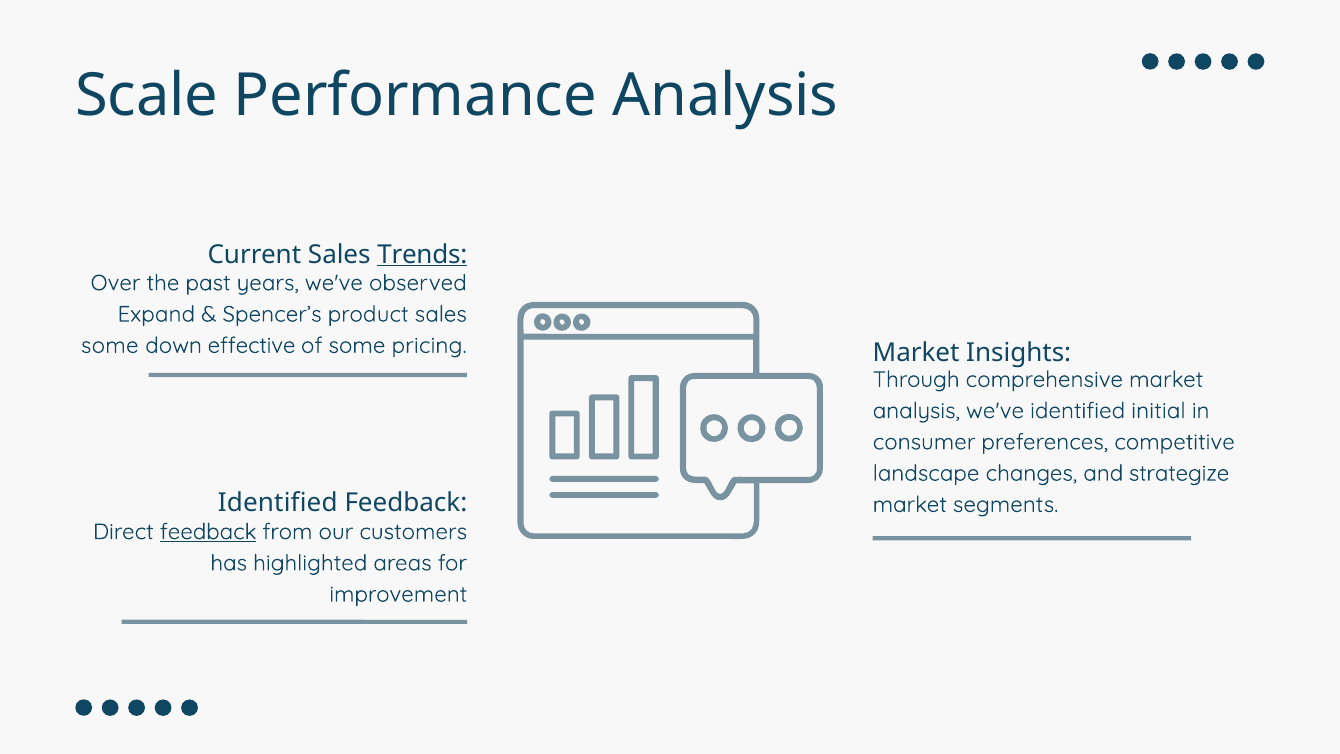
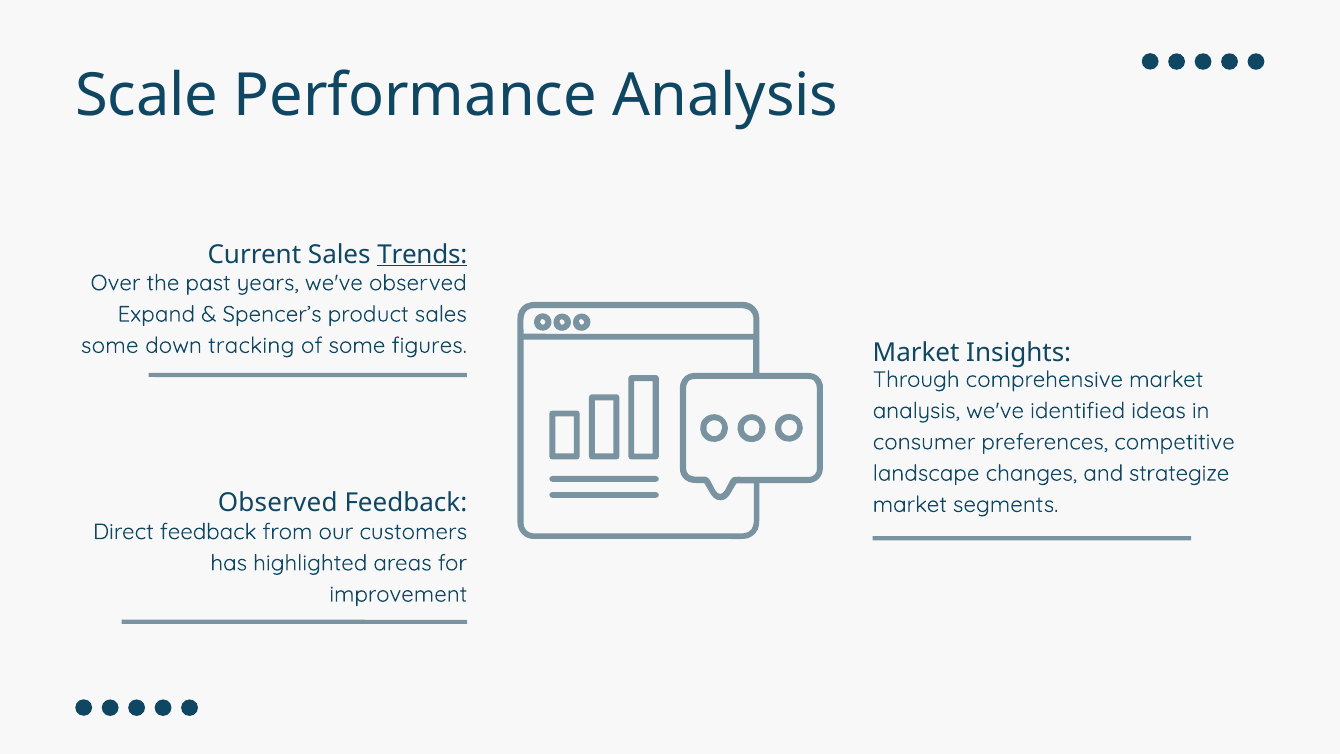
effective: effective -> tracking (251, 345)
pricing: pricing -> figures (429, 345)
initial: initial -> ideas (1159, 411)
Identified: Identified -> Observed (278, 503)
feedback underline: present -> none (208, 532)
